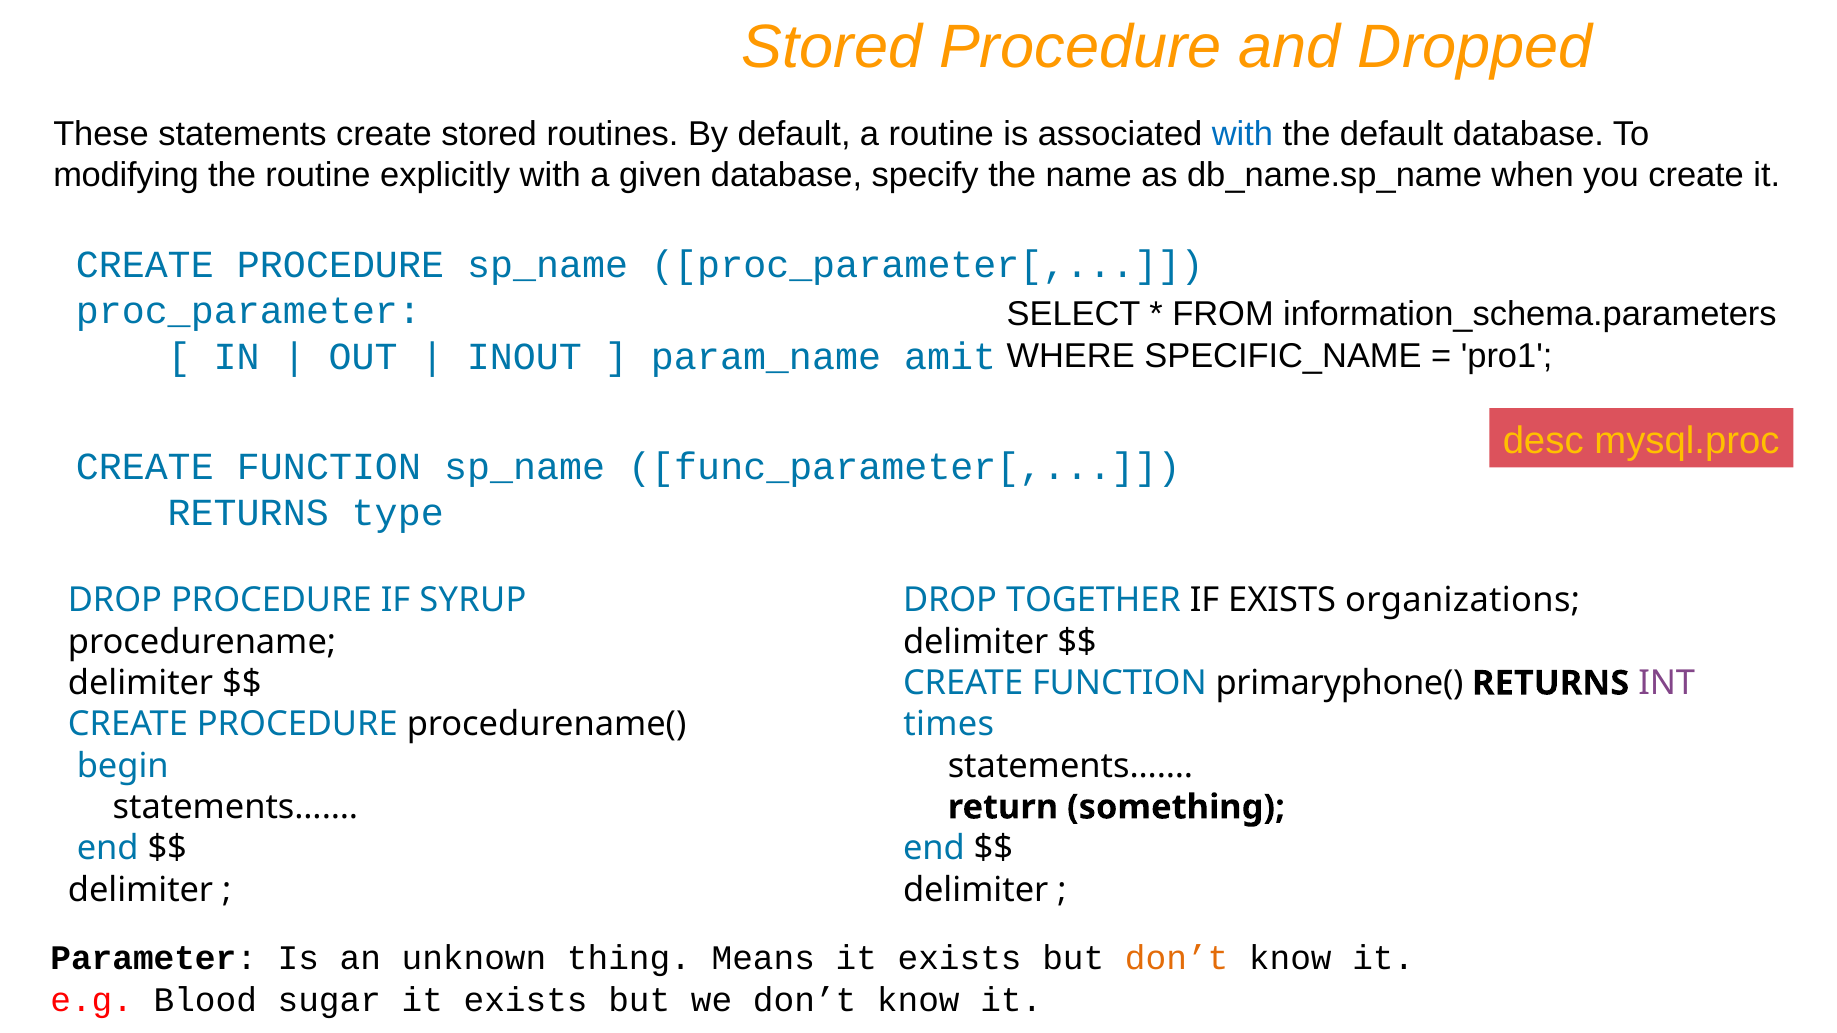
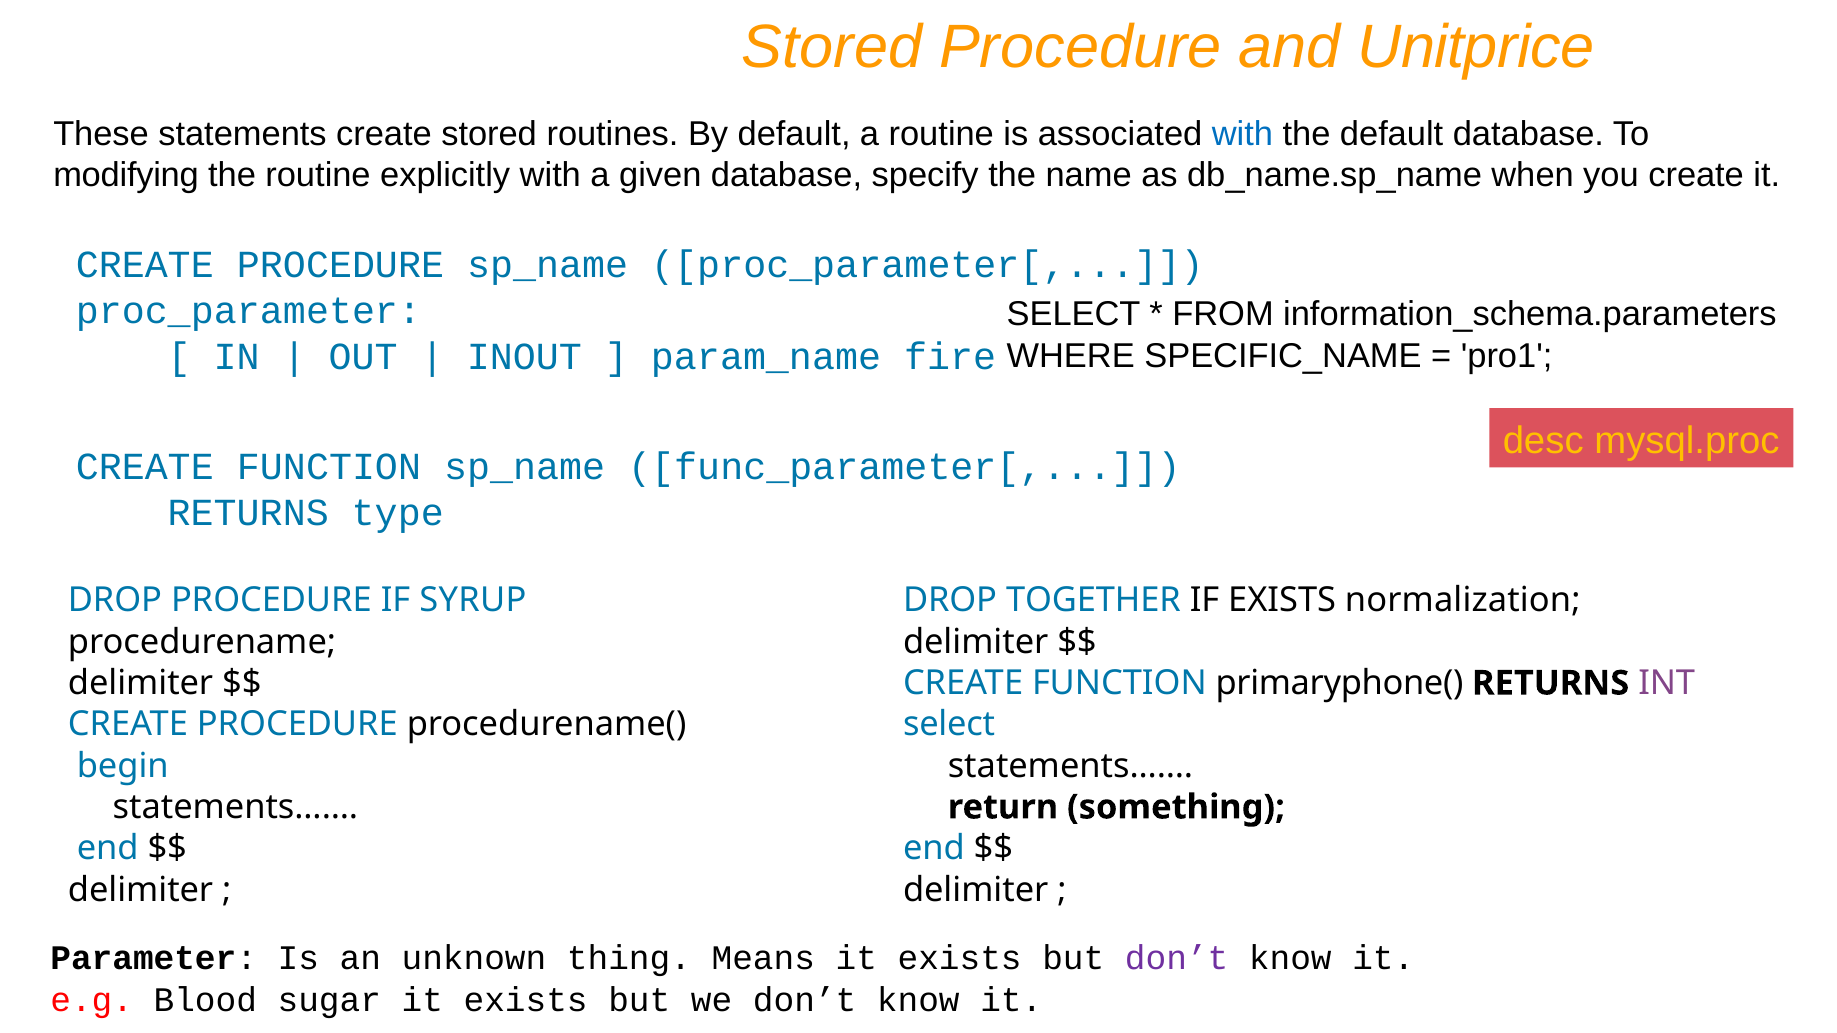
Dropped: Dropped -> Unitprice (1476, 48)
amit: amit -> fire (950, 357)
organizations: organizations -> normalization (1463, 601)
times: times -> select (949, 725)
don’t colour: orange -> purple (1177, 959)
